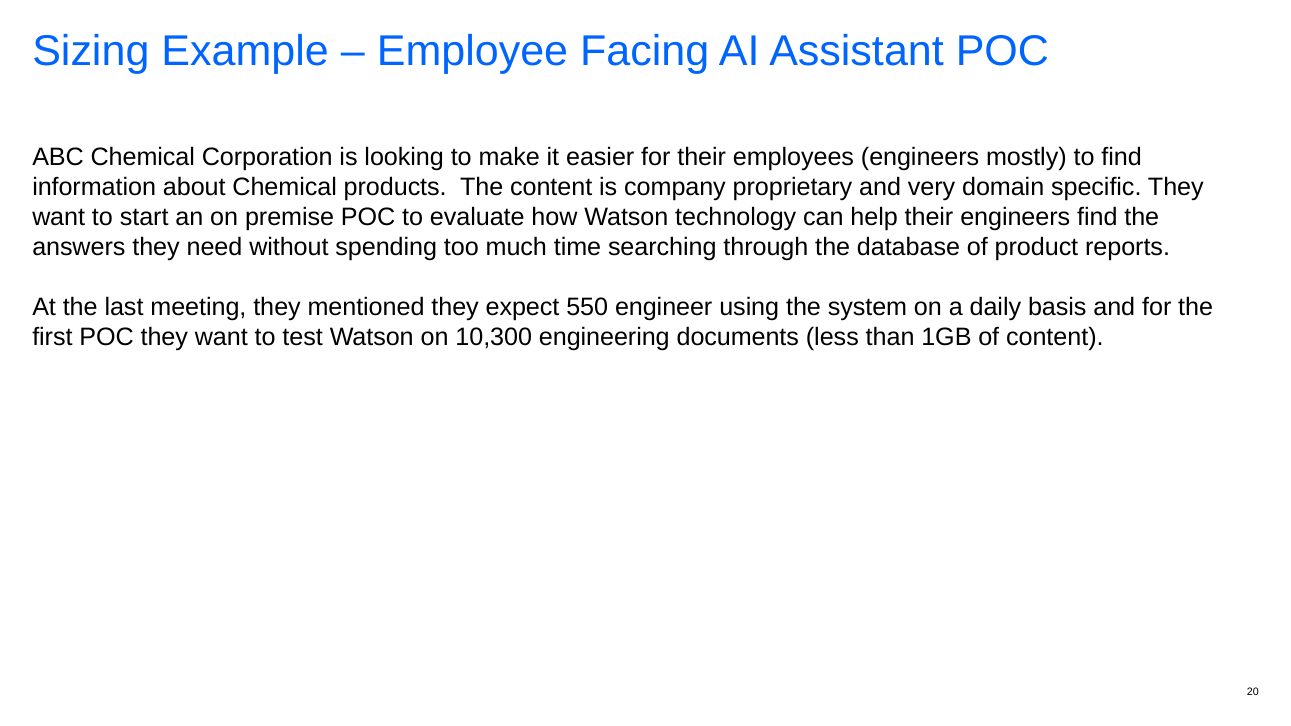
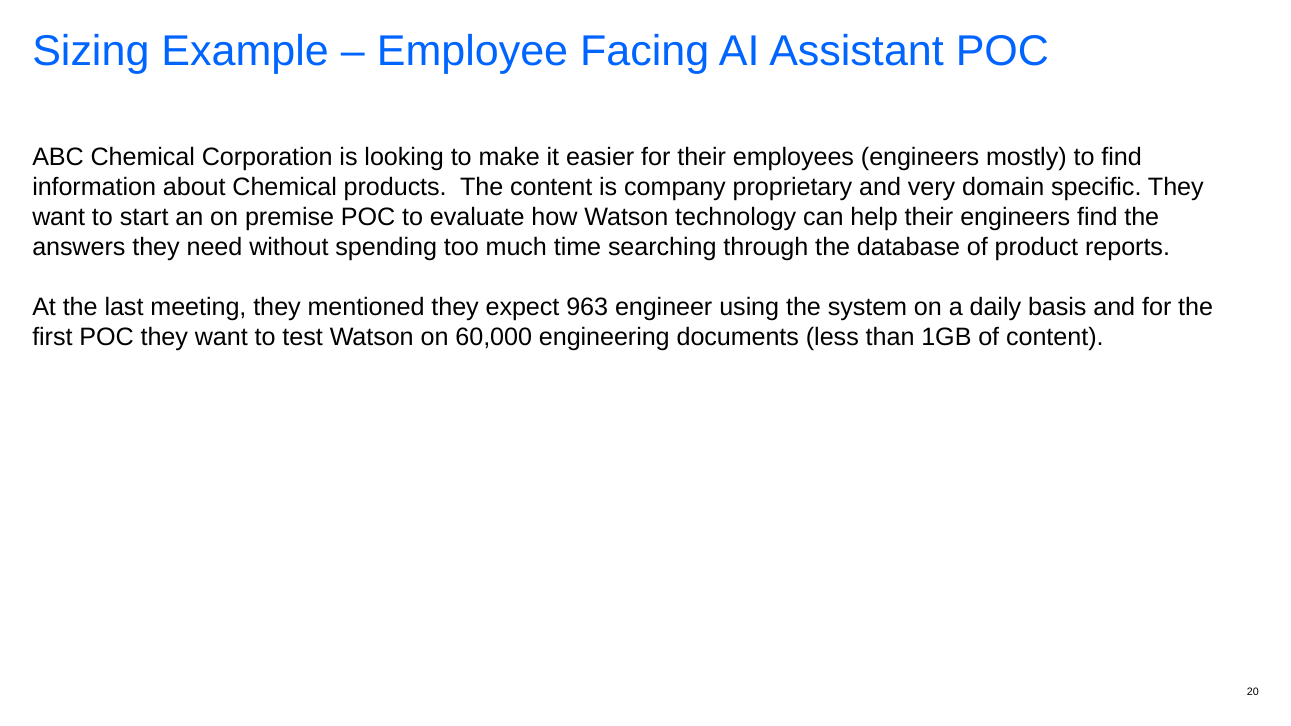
550: 550 -> 963 (587, 307)
10,300: 10,300 -> 60,000 (494, 338)
